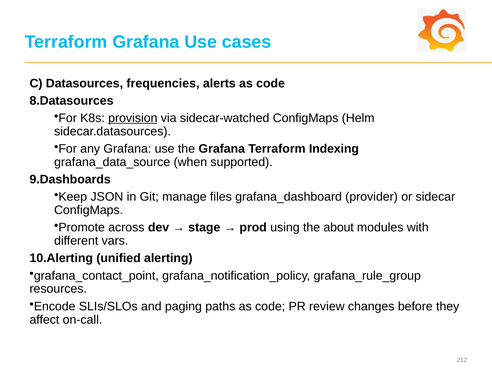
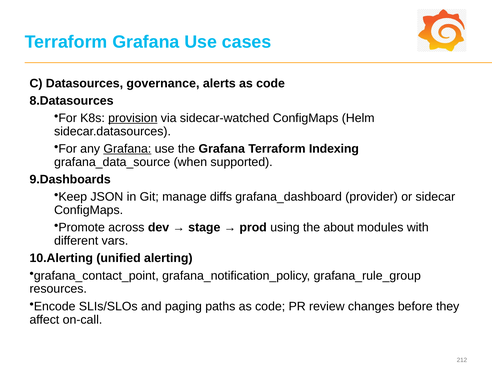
frequencies: frequencies -> governance (163, 83)
Grafana underline: none -> present (127, 149)
files: files -> diffs (221, 197)
